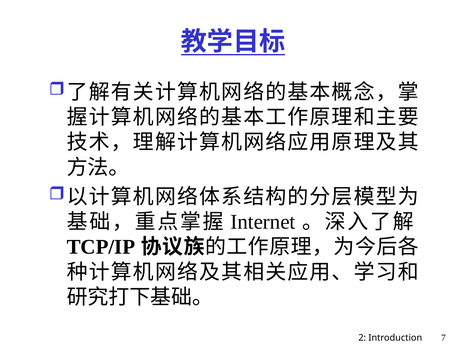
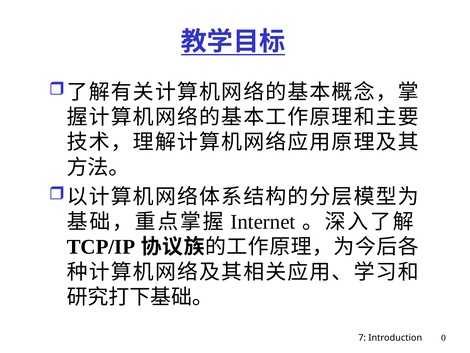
2: 2 -> 7 (362, 337)
7: 7 -> 0 (443, 337)
